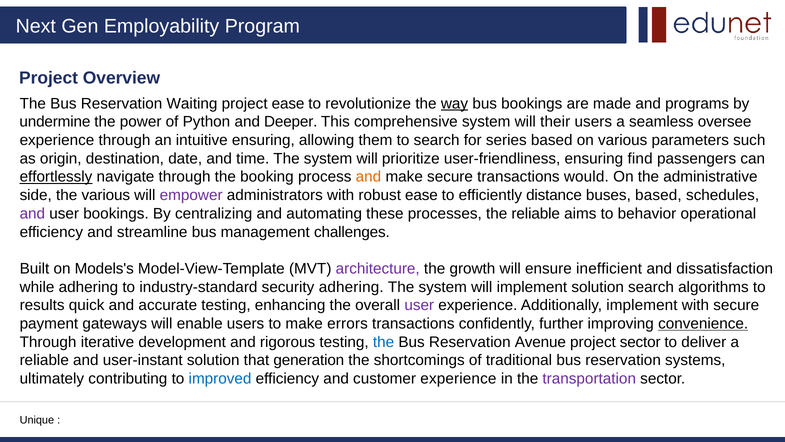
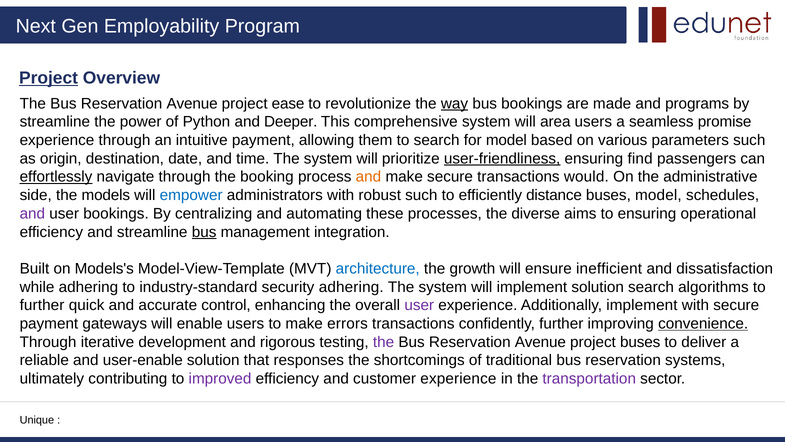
Project underline: none -> present (49, 78)
Waiting: Waiting -> Avenue (192, 103)
undermine: undermine -> streamline (55, 122)
their: their -> area (555, 122)
oversee: oversee -> promise (725, 122)
intuitive ensuring: ensuring -> payment (263, 140)
for series: series -> model (506, 140)
user-friendliness underline: none -> present (502, 158)
the various: various -> models (106, 195)
empower colour: purple -> blue (191, 195)
robust ease: ease -> such (421, 195)
buses based: based -> model (658, 195)
the reliable: reliable -> diverse (536, 213)
to behavior: behavior -> ensuring (647, 213)
bus underline: none -> present (204, 232)
challenges: challenges -> integration (352, 232)
architecture colour: purple -> blue (378, 268)
results: results -> further (42, 305)
accurate testing: testing -> control (226, 305)
the colour: blue -> purple (384, 342)
project sector: sector -> buses (640, 342)
user-instant: user-instant -> user-enable (143, 360)
generation: generation -> responses (309, 360)
improved colour: blue -> purple (220, 378)
